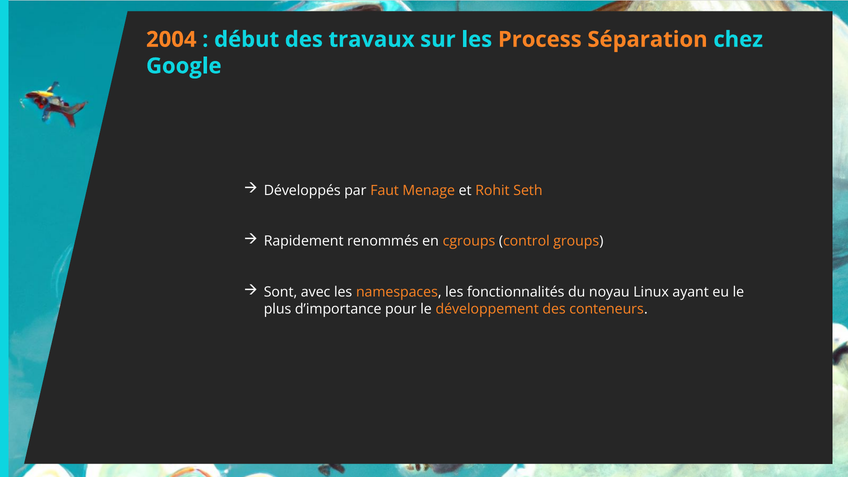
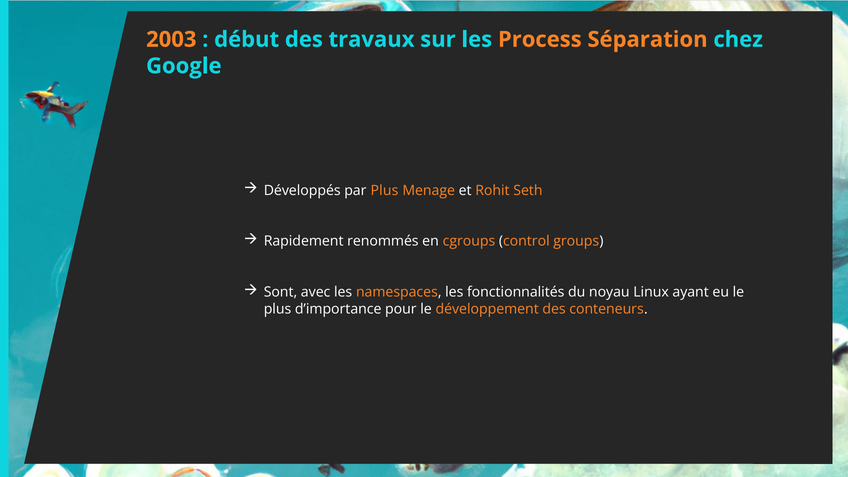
2004: 2004 -> 2003 (171, 39)
par Faut: Faut -> Plus (384, 190)
